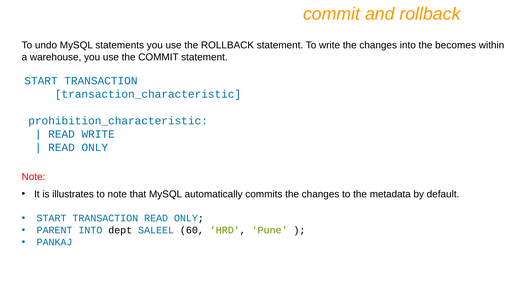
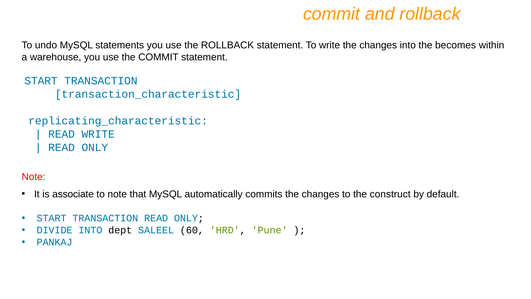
prohibition_characteristic: prohibition_characteristic -> replicating_characteristic (118, 121)
illustrates: illustrates -> associate (73, 194)
metadata: metadata -> construct (390, 194)
PARENT: PARENT -> DIVIDE (55, 230)
